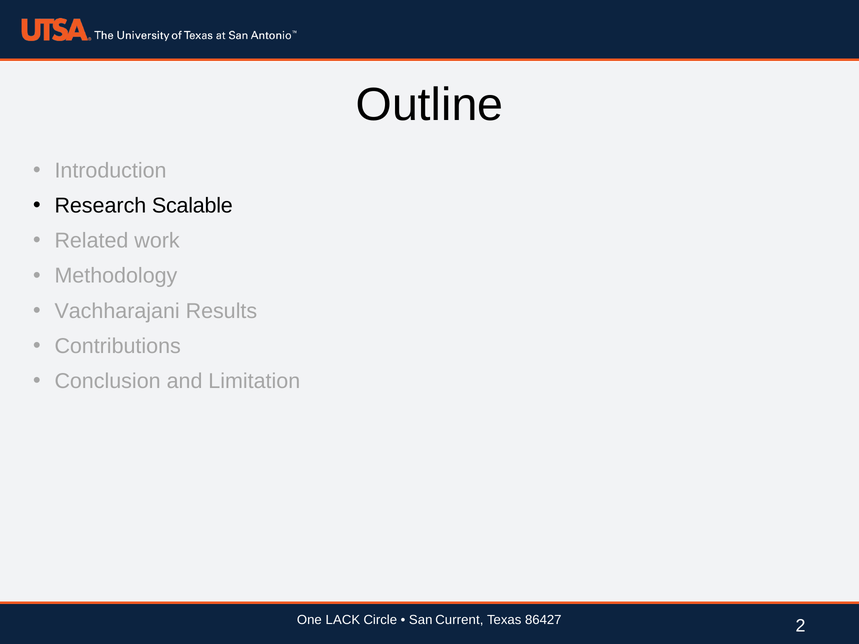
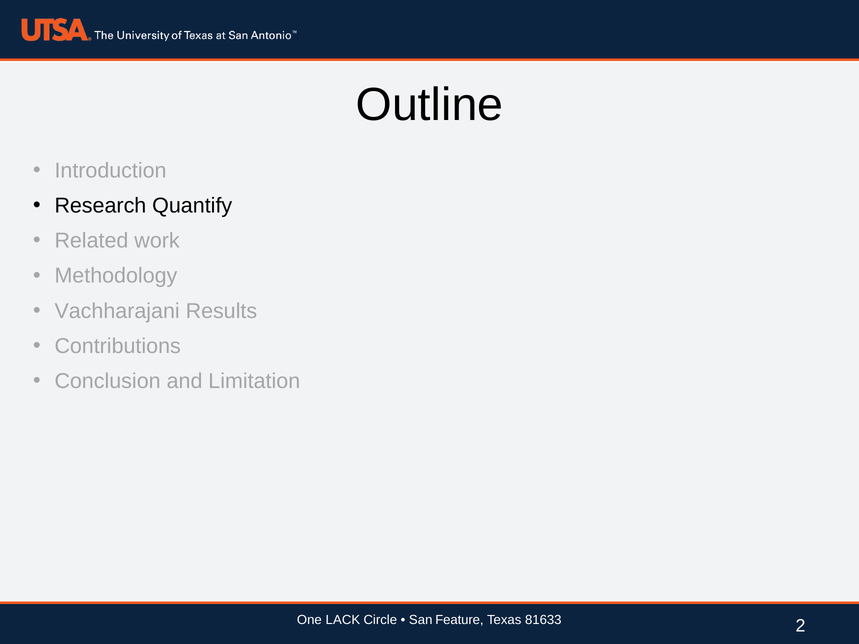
Scalable: Scalable -> Quantify (192, 206)
Current: Current -> Feature (459, 620)
86427: 86427 -> 81633 (543, 620)
